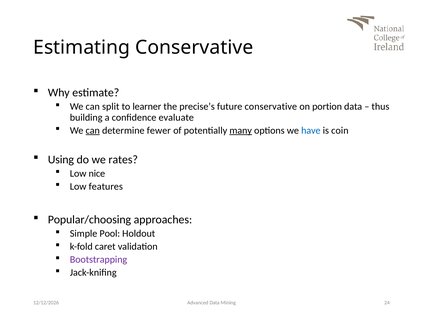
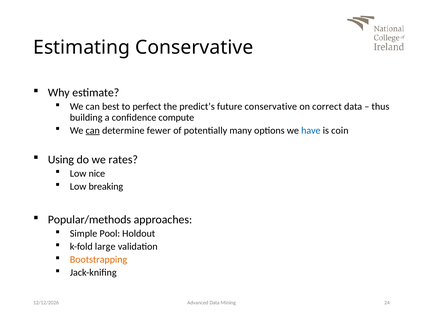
split: split -> best (111, 107)
learner: learner -> perfect (147, 107)
precise’s: precise’s -> predict’s (197, 107)
portion: portion -> correct (327, 107)
evaluate: evaluate -> compute (176, 118)
many underline: present -> none (241, 131)
features: features -> breaking (106, 187)
Popular/choosing: Popular/choosing -> Popular/methods (89, 220)
caret: caret -> large (105, 247)
Bootstrapping colour: purple -> orange (99, 260)
